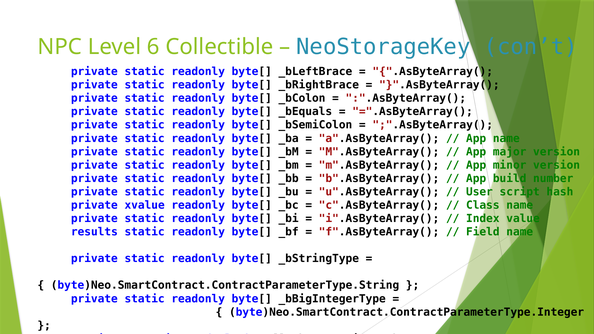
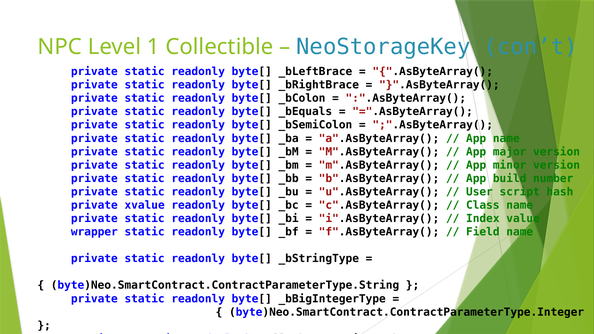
6: 6 -> 1 (153, 47)
results: results -> wrapper (94, 232)
